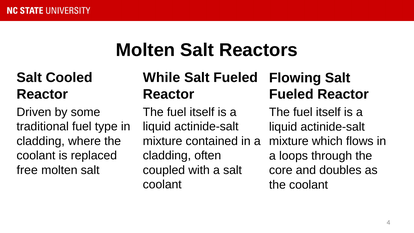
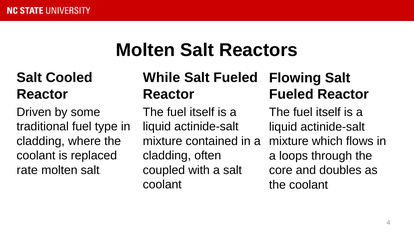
free: free -> rate (27, 170)
